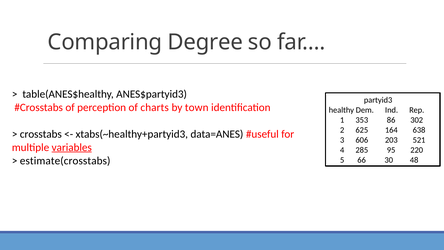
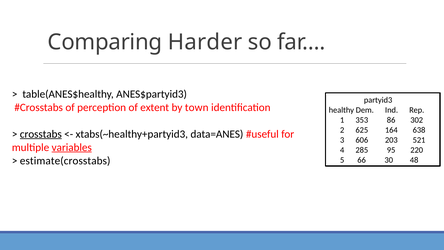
Degree: Degree -> Harder (205, 42)
charts: charts -> extent (155, 107)
crosstabs underline: none -> present (41, 134)
